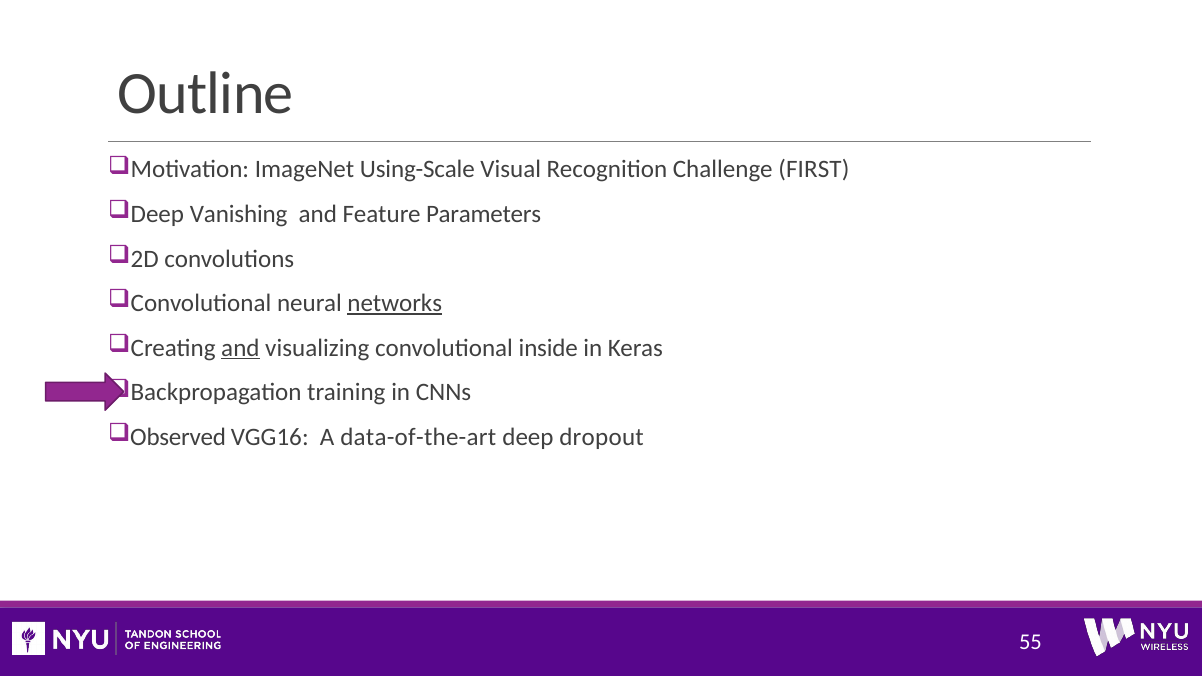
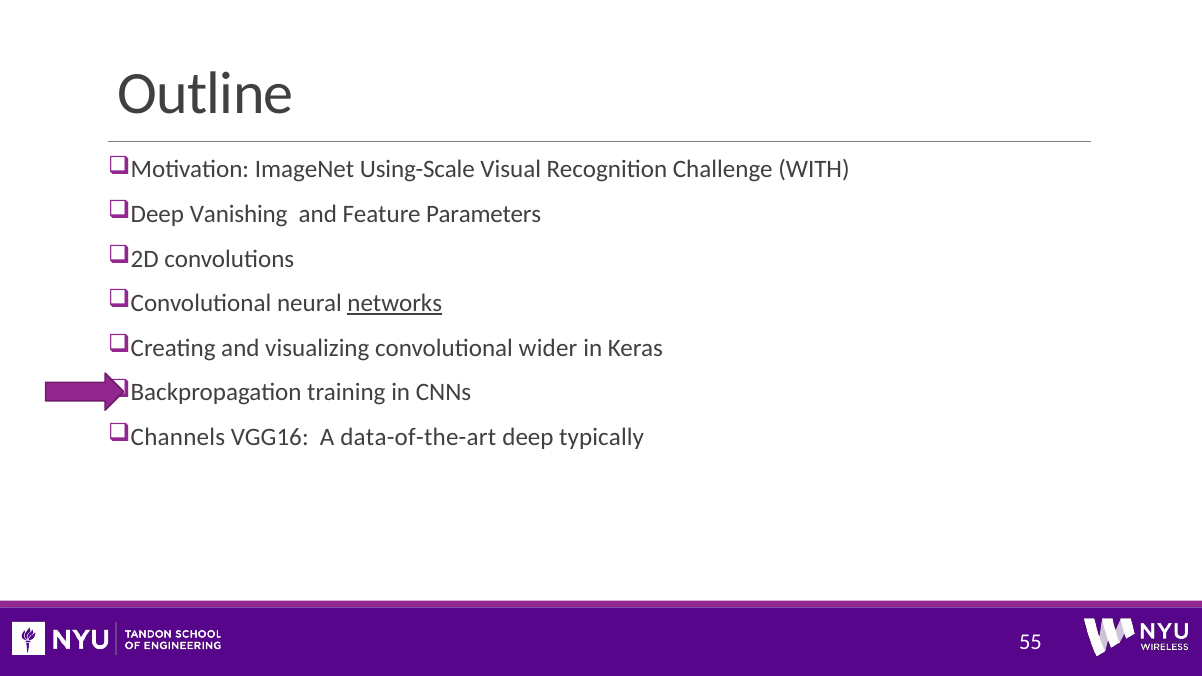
FIRST: FIRST -> WITH (814, 170)
and underline: present -> none (240, 348)
inside: inside -> wider (548, 348)
Observed: Observed -> Channels (178, 437)
dropout: dropout -> typically (602, 437)
